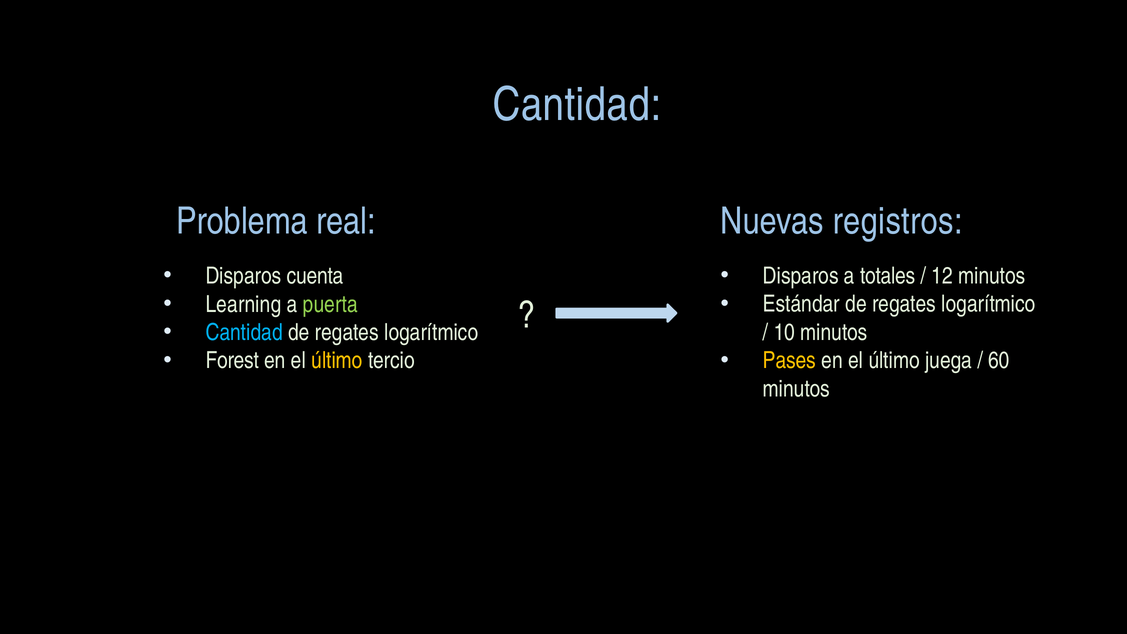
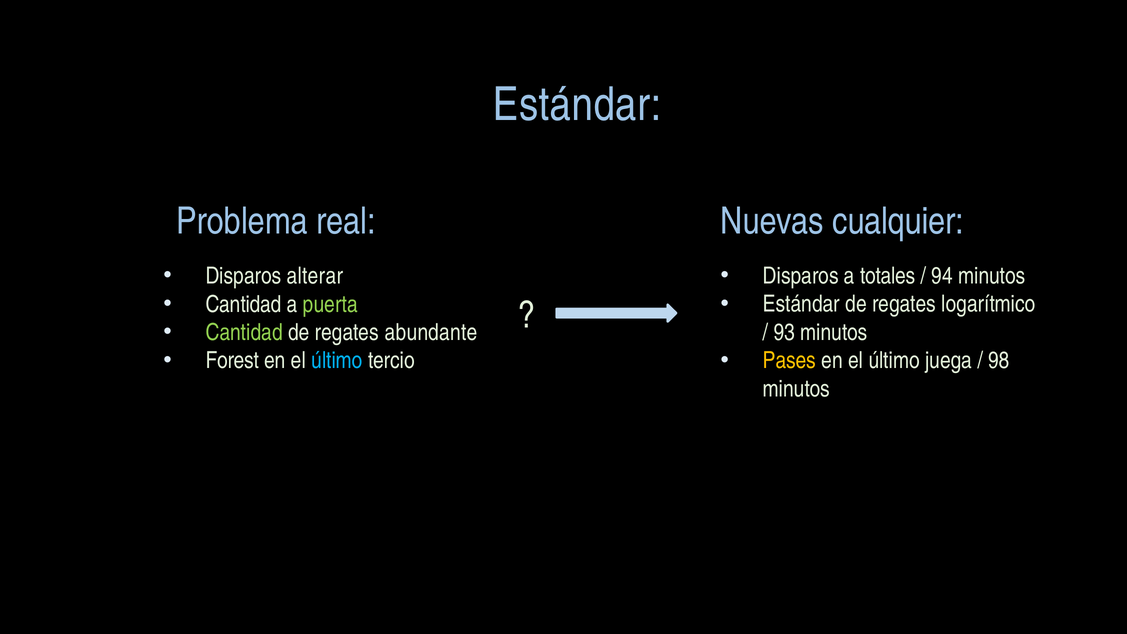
Cantidad: Cantidad -> Estándar (577, 105)
registros: registros -> cualquier (898, 221)
cuenta: cuenta -> alterar (315, 276)
12: 12 -> 94 (942, 276)
Learning: Learning -> Cantidad (244, 304)
Cantidad colour: light blue -> light green (244, 332)
logarítmico: logarítmico -> abundante (431, 332)
10: 10 -> 93 (784, 332)
último colour: yellow -> light blue (337, 361)
60: 60 -> 98 (999, 361)
